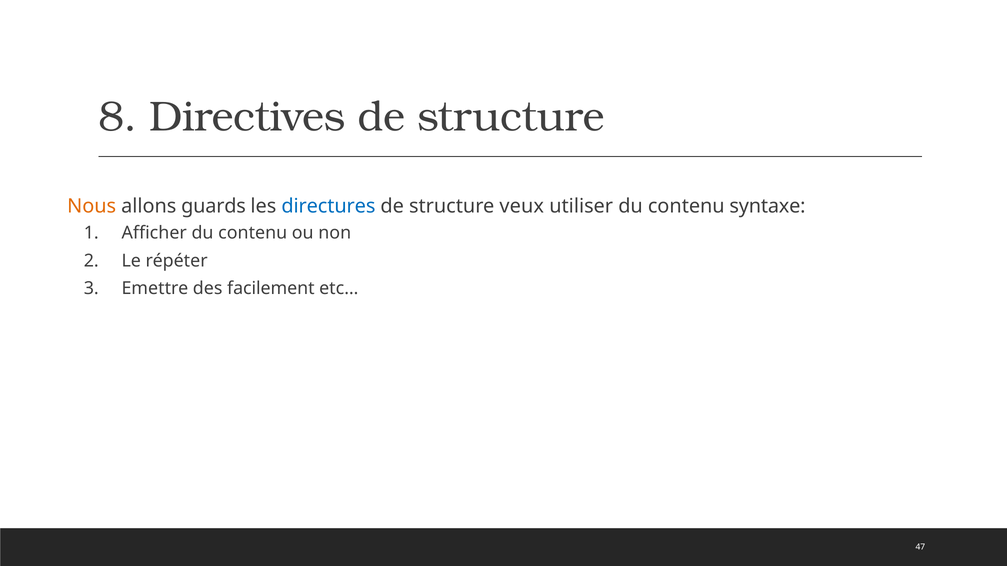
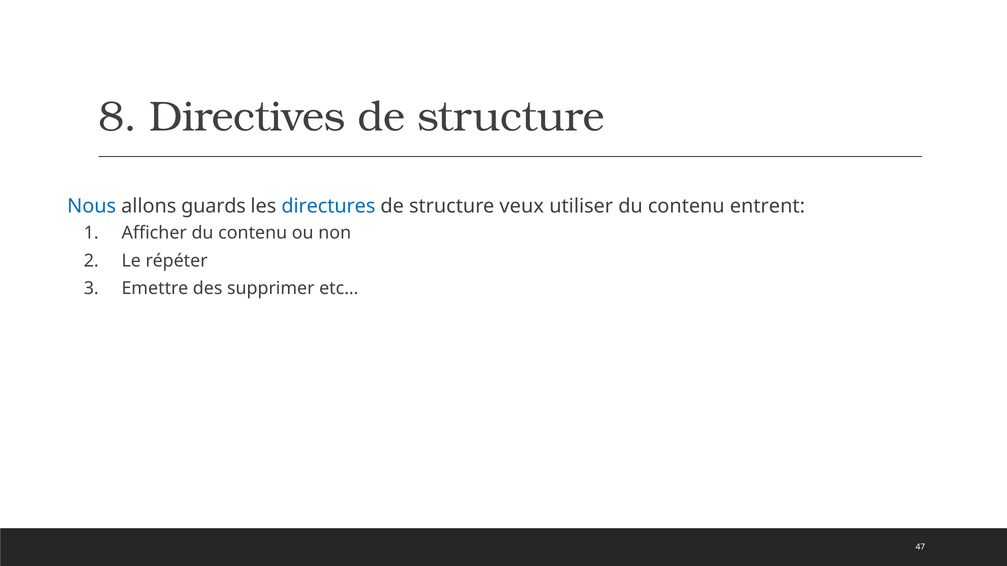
Nous colour: orange -> blue (92, 206)
syntaxe: syntaxe -> entrent (767, 206)
facilement: facilement -> supprimer (271, 289)
